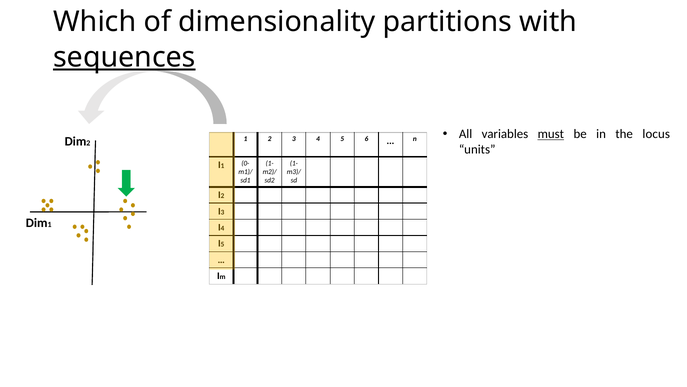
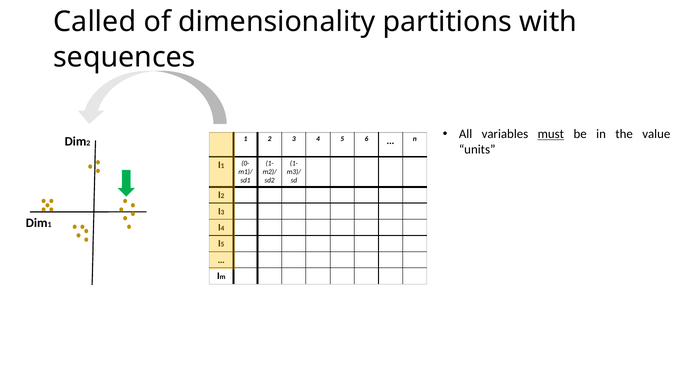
Which: Which -> Called (95, 22)
sequences underline: present -> none (124, 57)
locus: locus -> value (656, 134)
